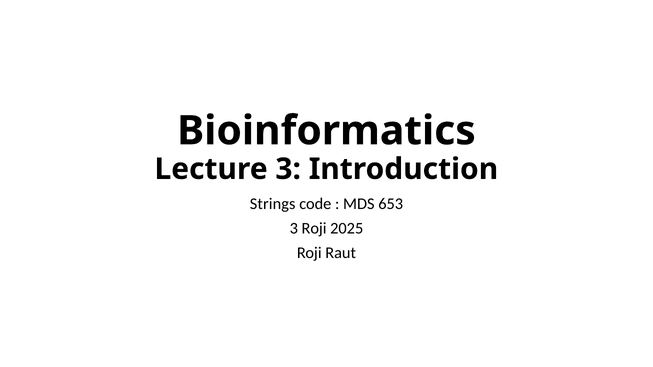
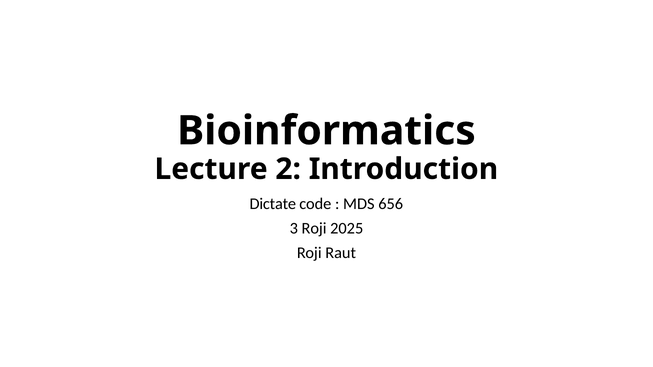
Lecture 3: 3 -> 2 (288, 169)
Strings: Strings -> Dictate (273, 204)
653: 653 -> 656 (391, 204)
